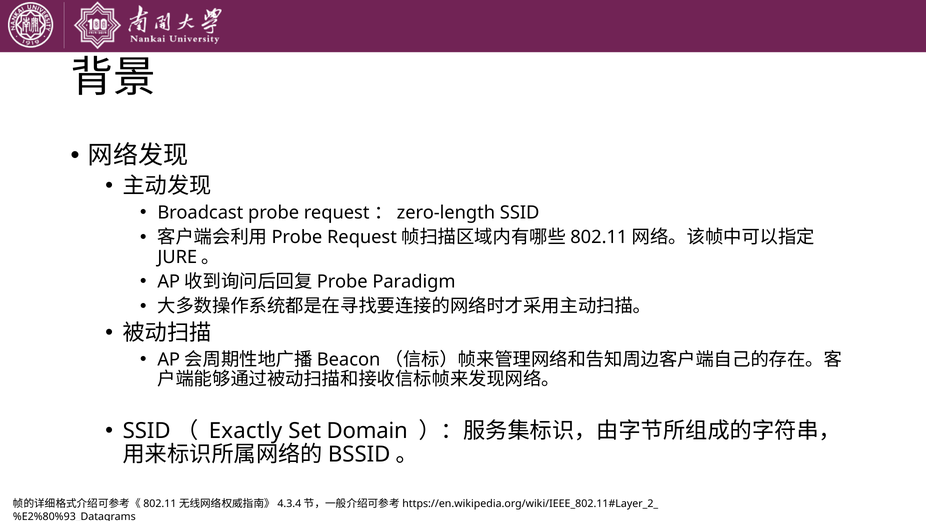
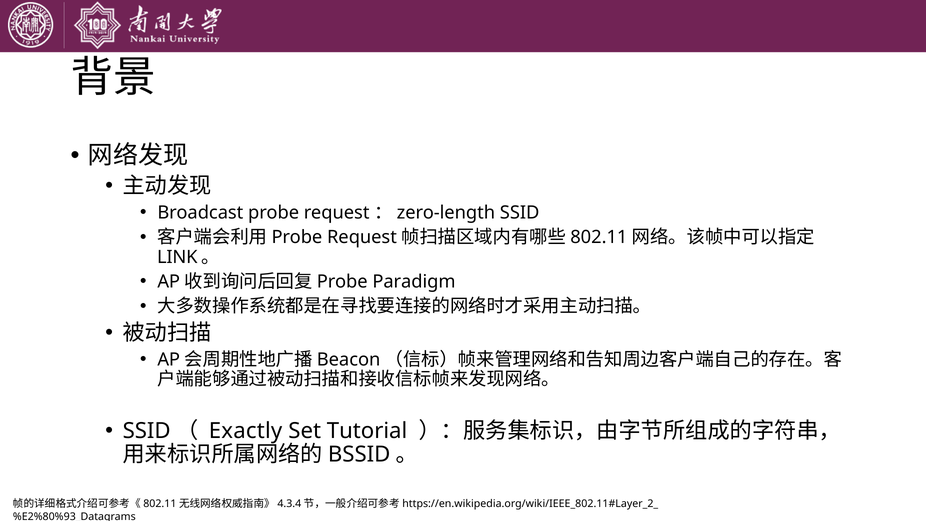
JURE: JURE -> LINK (177, 257)
Domain: Domain -> Tutorial (367, 431)
